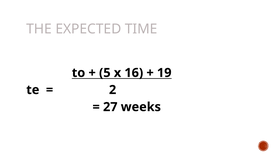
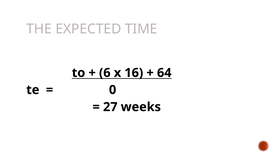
5: 5 -> 6 (105, 73)
19: 19 -> 64 (164, 73)
2: 2 -> 0 (113, 90)
